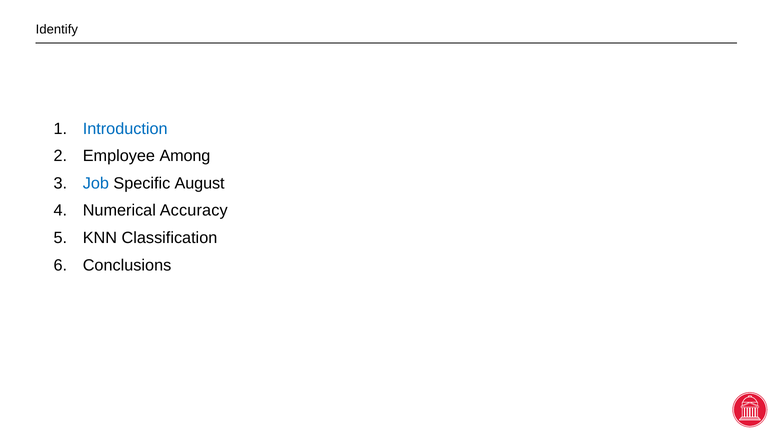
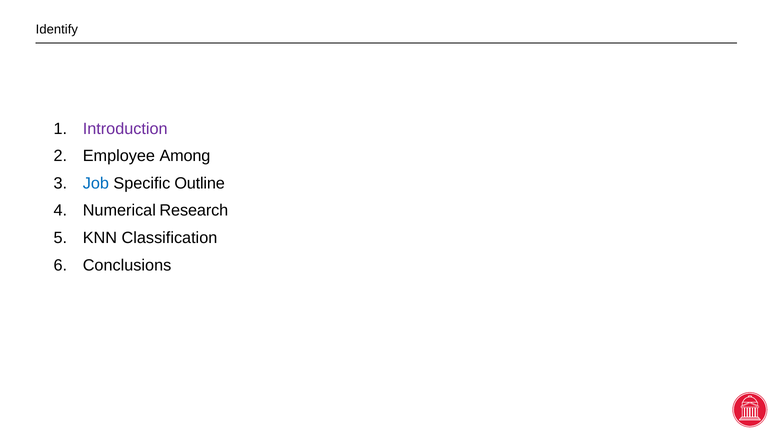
Introduction colour: blue -> purple (125, 128)
August: August -> Outline (200, 183)
Accuracy: Accuracy -> Research (194, 210)
